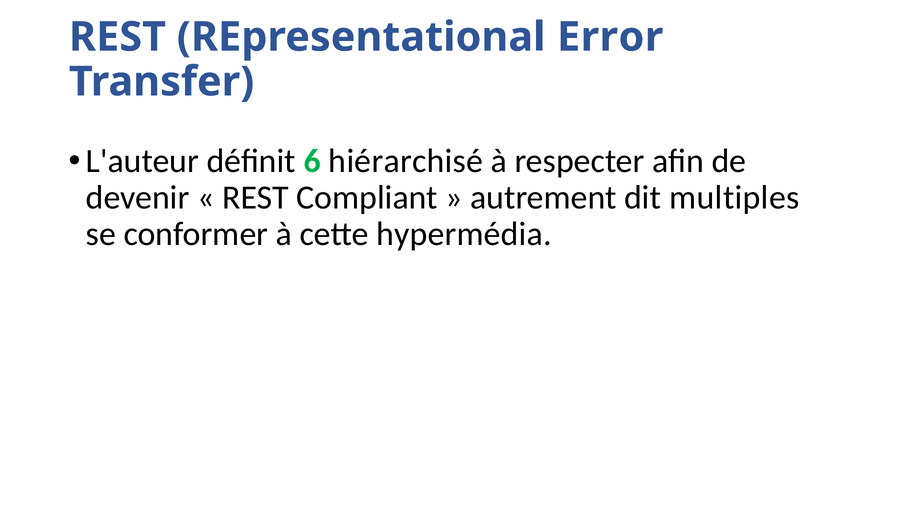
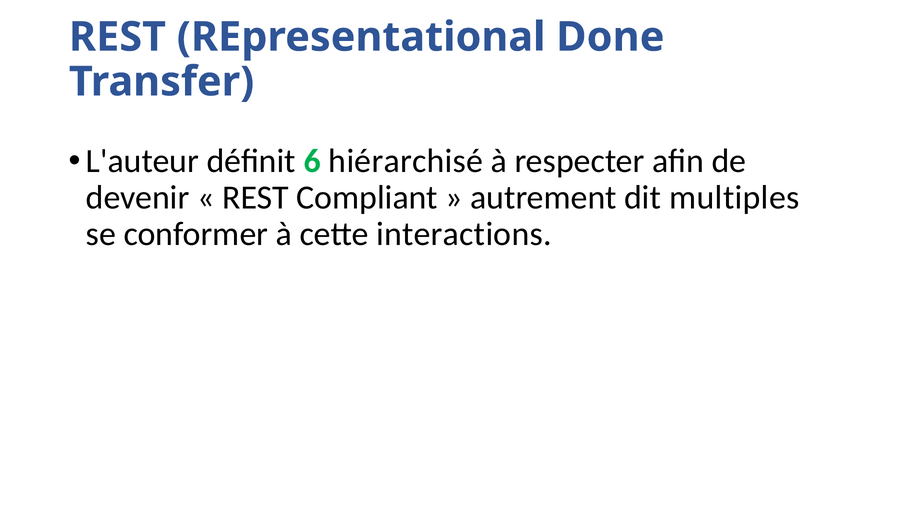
Error: Error -> Done (610, 37)
hypermédia: hypermédia -> interactions (464, 235)
